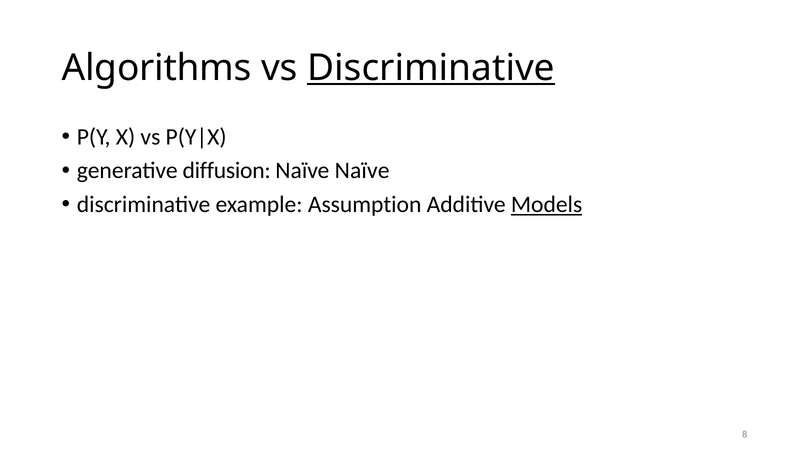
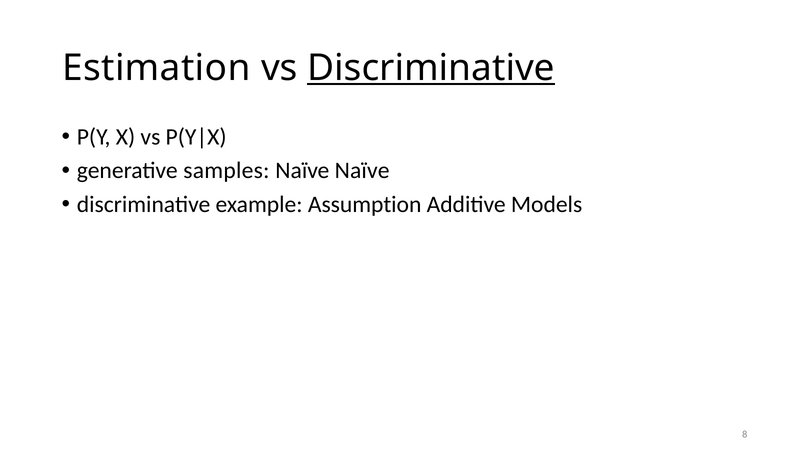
Algorithms: Algorithms -> Estimation (156, 68)
diffusion: diffusion -> samples (226, 171)
Models underline: present -> none (547, 205)
